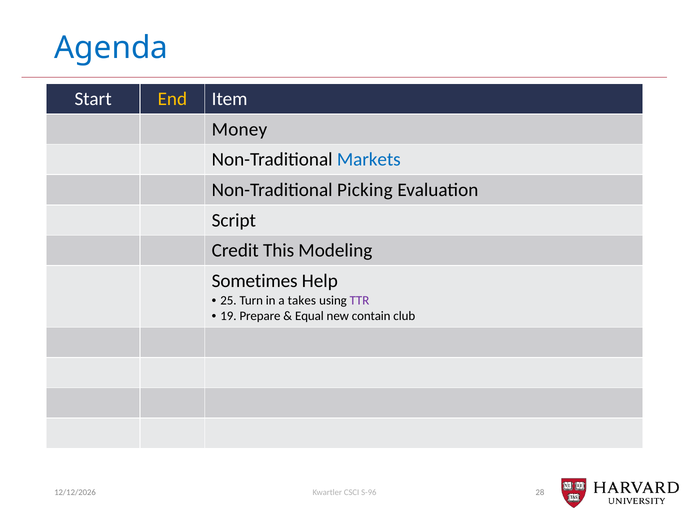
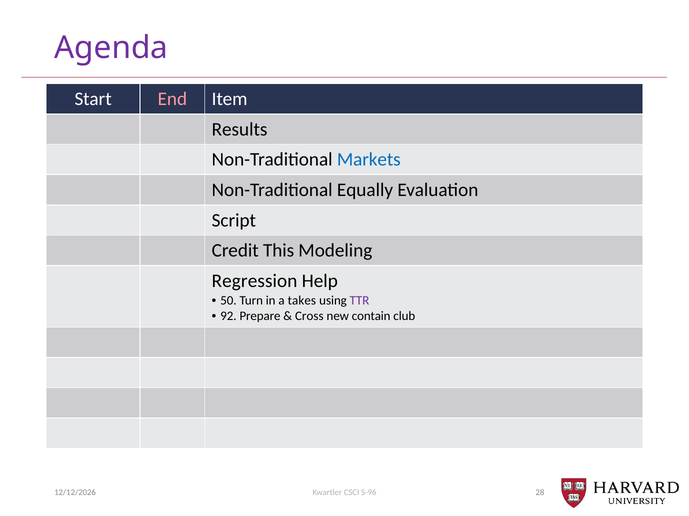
Agenda colour: blue -> purple (111, 48)
End colour: yellow -> pink (172, 99)
Money: Money -> Results (240, 129)
Picking: Picking -> Equally (365, 190)
Sometimes: Sometimes -> Regression (255, 281)
25: 25 -> 50 (228, 301)
19: 19 -> 92 (228, 317)
Equal: Equal -> Cross (309, 317)
